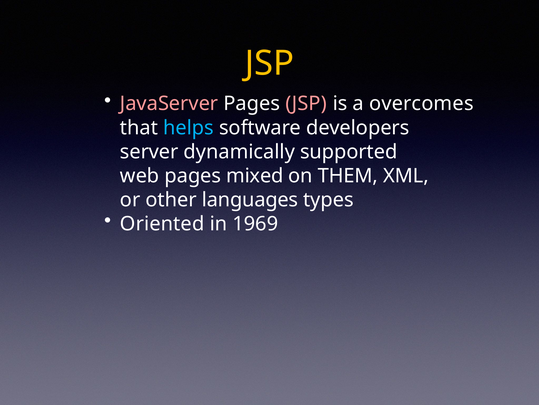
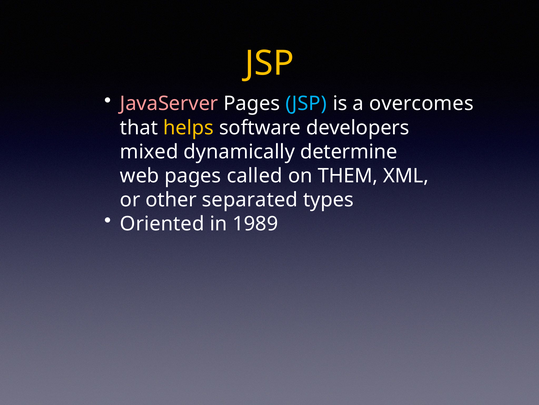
JSP colour: pink -> light blue (306, 103)
helps colour: light blue -> yellow (189, 128)
server: server -> mixed (149, 152)
supported: supported -> determine (349, 152)
mixed: mixed -> called (255, 176)
languages: languages -> separated (250, 200)
1969: 1969 -> 1989 (255, 224)
